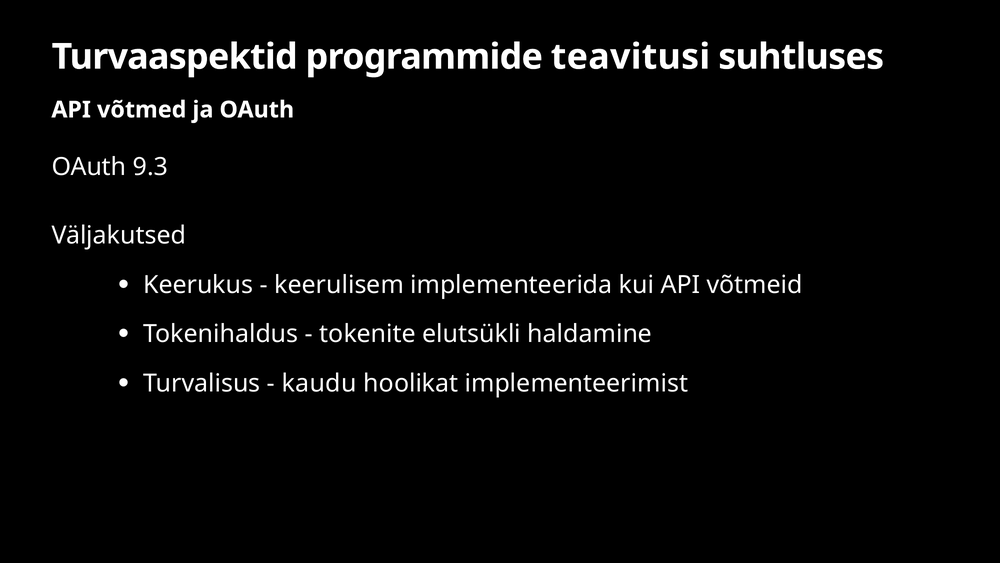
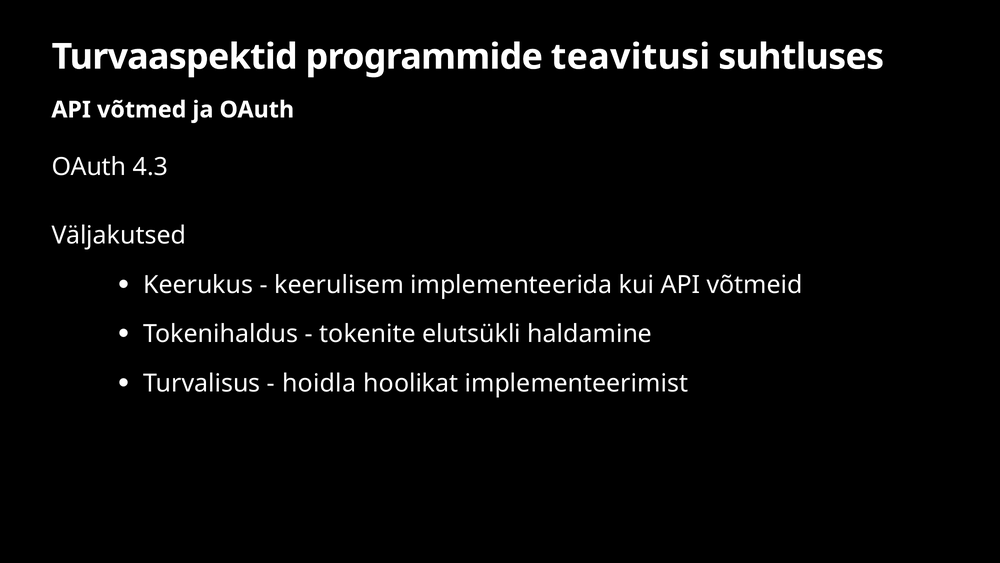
9.3: 9.3 -> 4.3 (151, 167)
kaudu: kaudu -> hoidla (319, 383)
